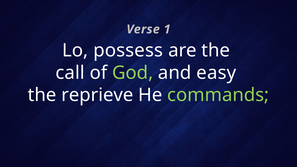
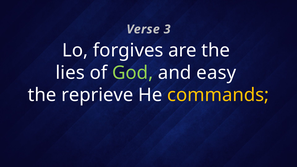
1: 1 -> 3 (167, 29)
possess: possess -> forgives (128, 50)
call: call -> lies (70, 73)
commands colour: light green -> yellow (218, 95)
